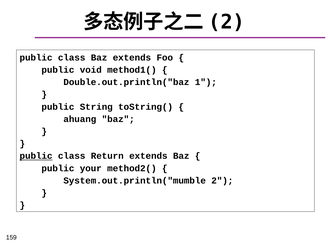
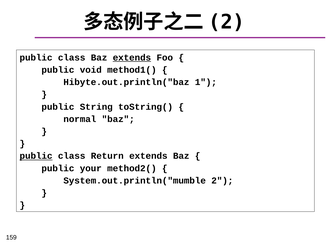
extends underline: none -> present (132, 58)
Double.out.println("baz: Double.out.println("baz -> Hibyte.out.println("baz (126, 82)
ahuang: ahuang -> normal (80, 119)
